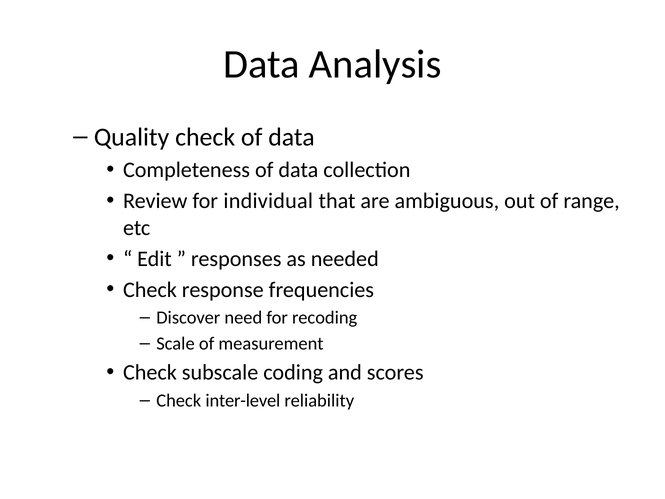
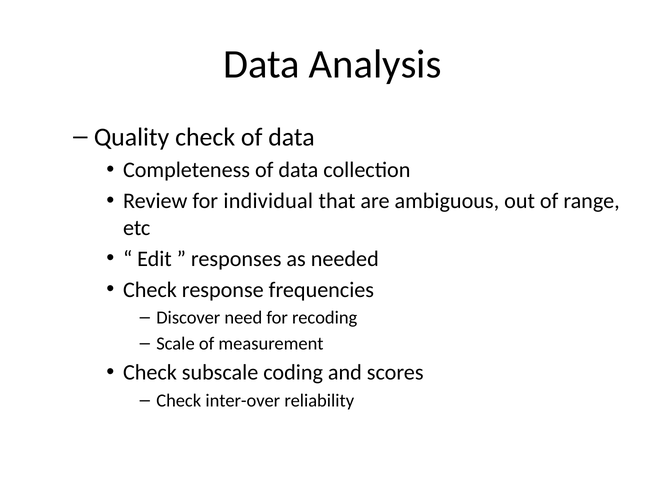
inter-level: inter-level -> inter-over (243, 400)
